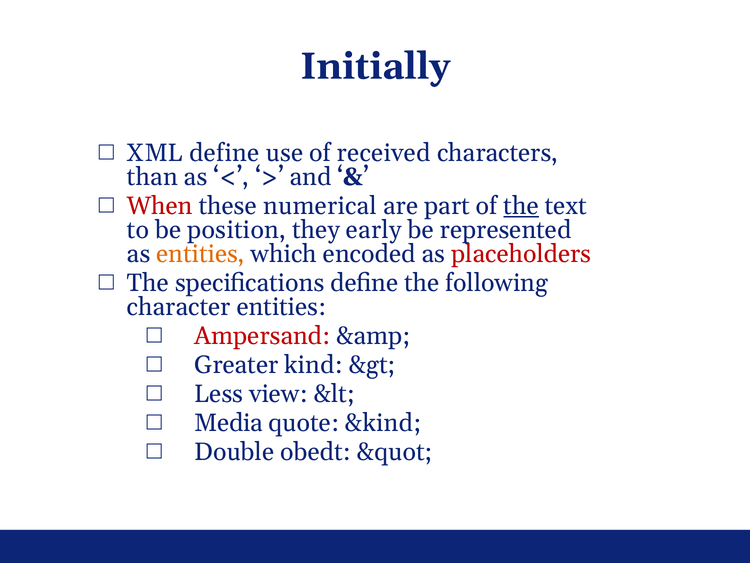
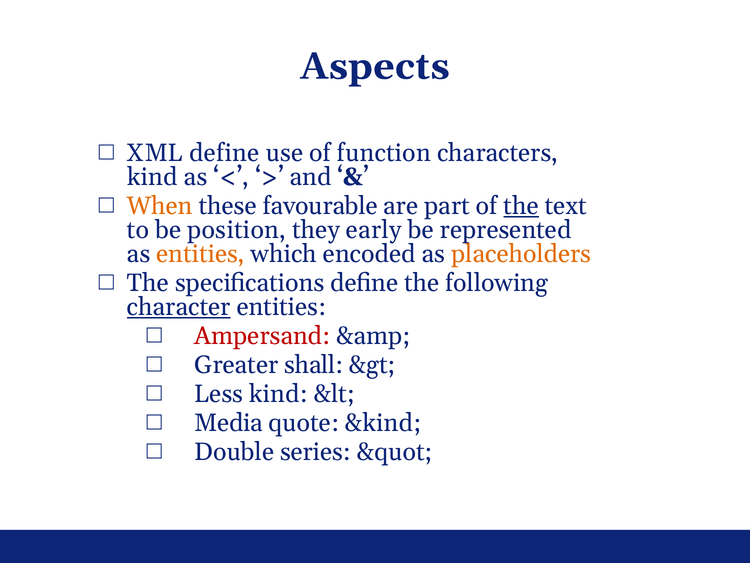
Initially: Initially -> Aspects (375, 66)
received: received -> function (384, 153)
than: than -> kind (152, 177)
When colour: red -> orange (160, 206)
numerical: numerical -> favourable (320, 206)
placeholders colour: red -> orange (521, 254)
character underline: none -> present (179, 307)
kind: kind -> shall (314, 365)
Less view: view -> kind (278, 394)
obedt: obedt -> series (315, 452)
